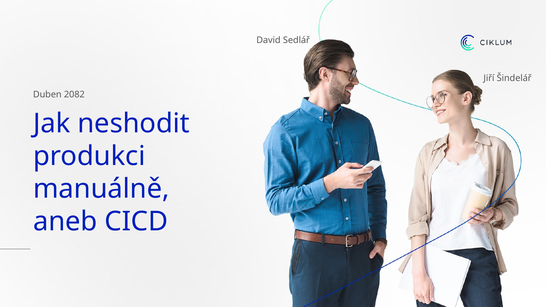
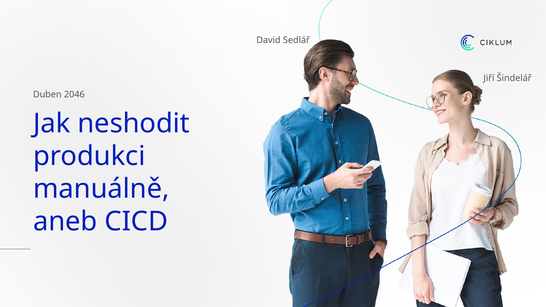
2082: 2082 -> 2046 (74, 95)
